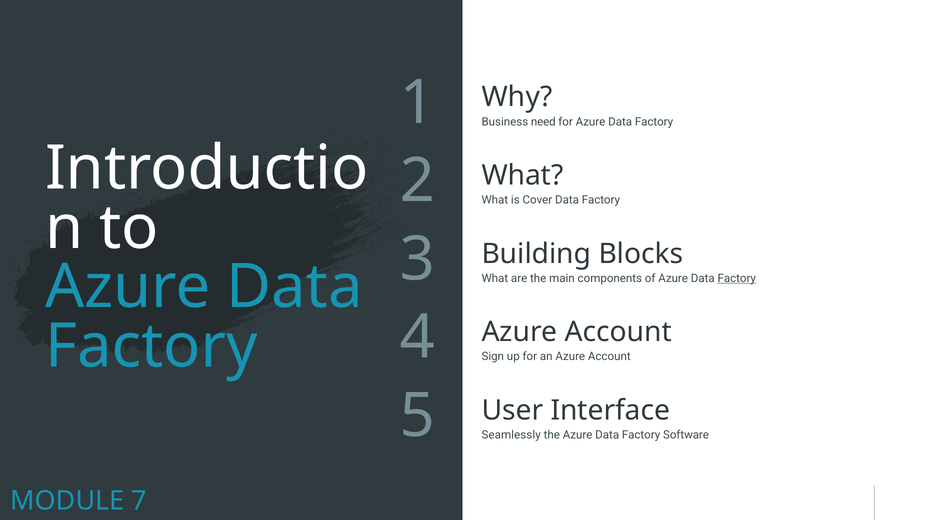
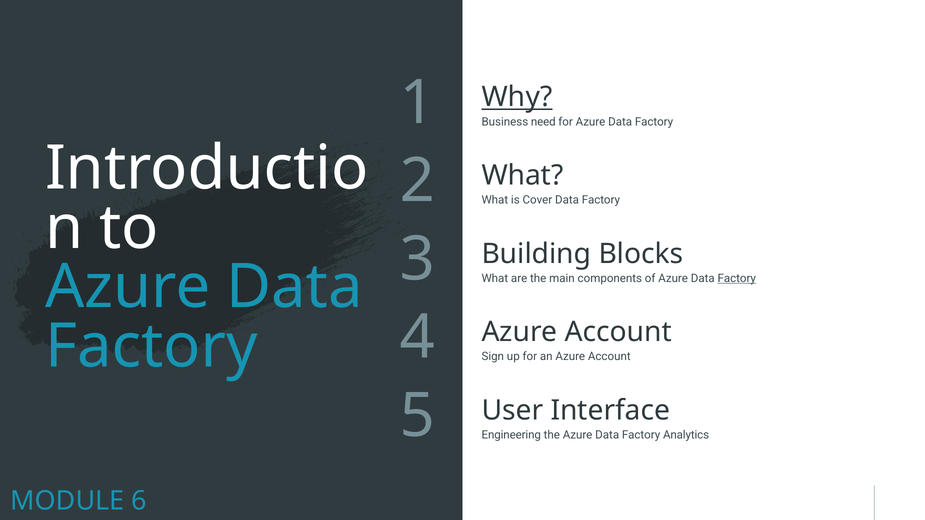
Why underline: none -> present (517, 97)
Seamlessly: Seamlessly -> Engineering (511, 435)
Software: Software -> Analytics (686, 435)
7: 7 -> 6 (139, 501)
